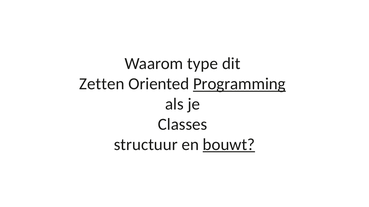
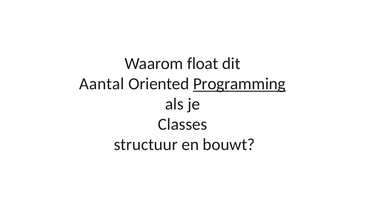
type: type -> float (203, 64)
Zetten: Zetten -> Aantal (102, 84)
bouwt underline: present -> none (229, 145)
